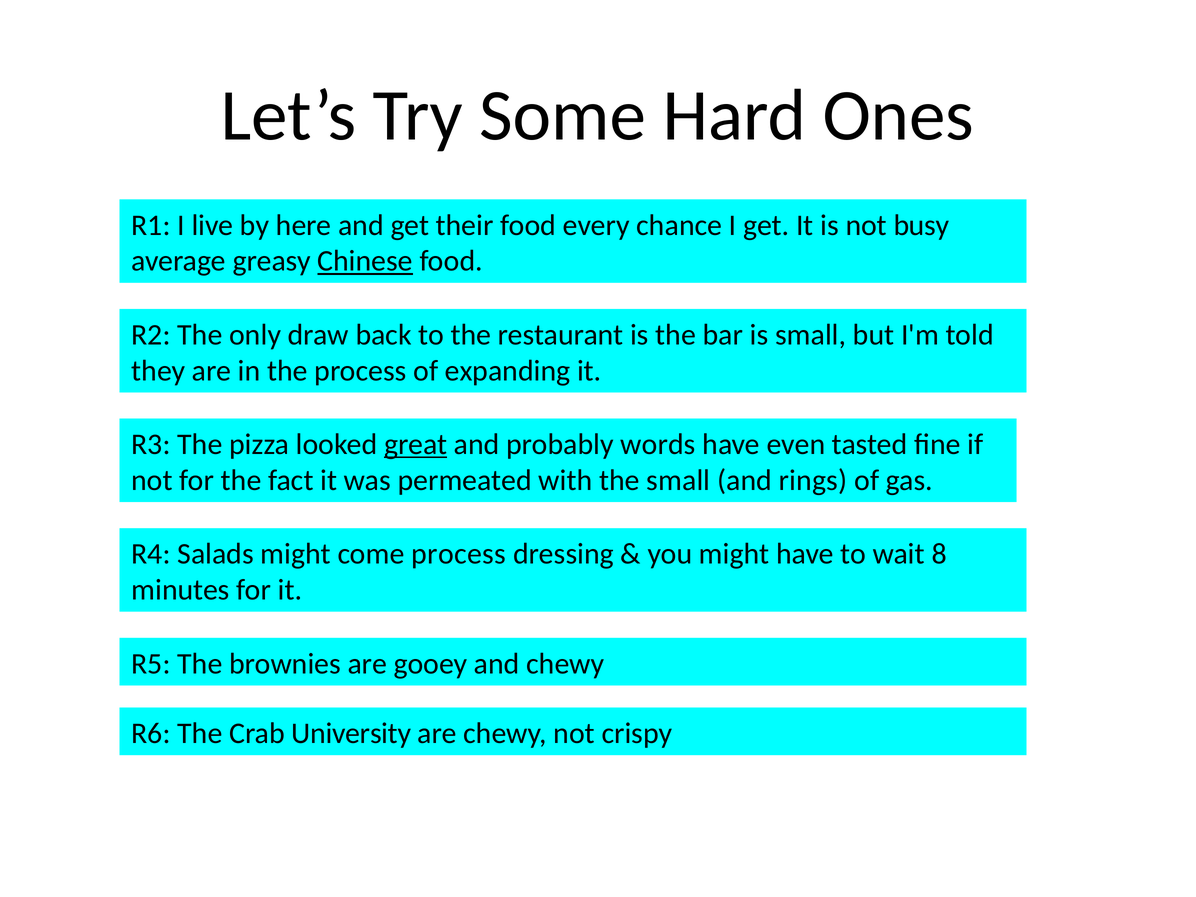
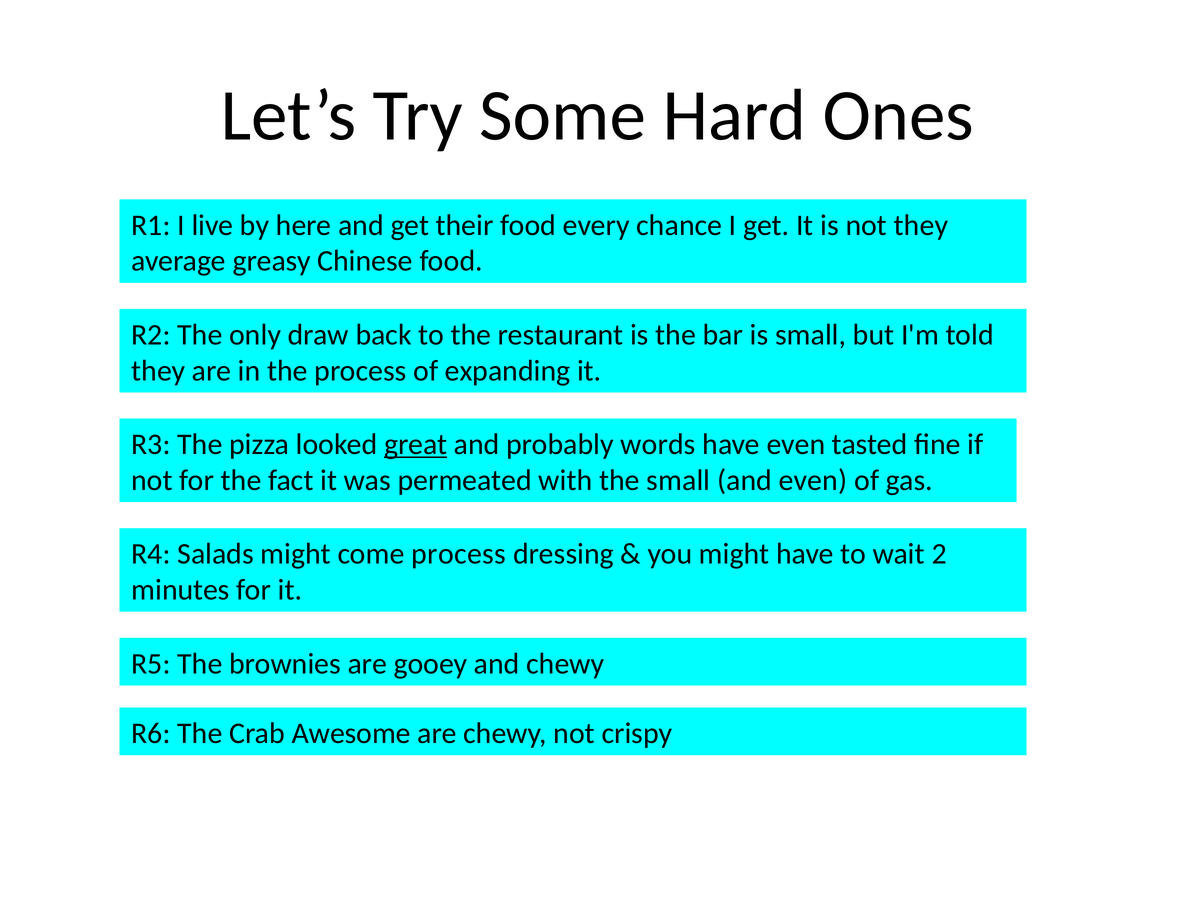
not busy: busy -> they (921, 225)
Chinese underline: present -> none (365, 261)
and rings: rings -> even (813, 480)
8: 8 -> 2 (939, 554)
University: University -> Awesome (351, 733)
